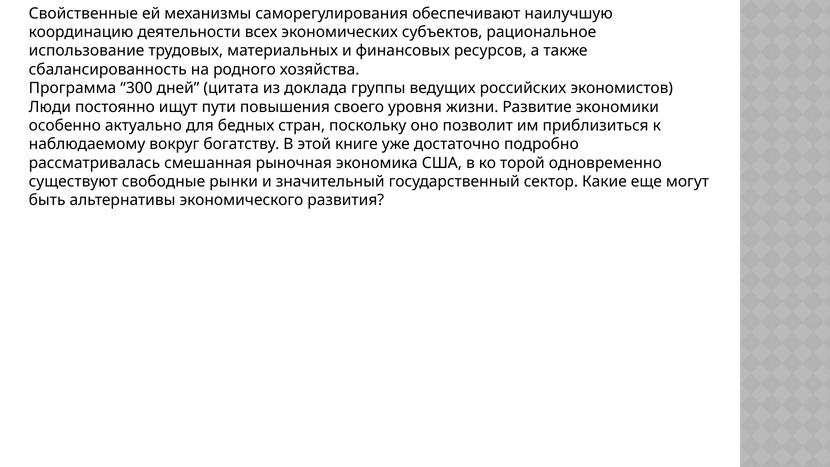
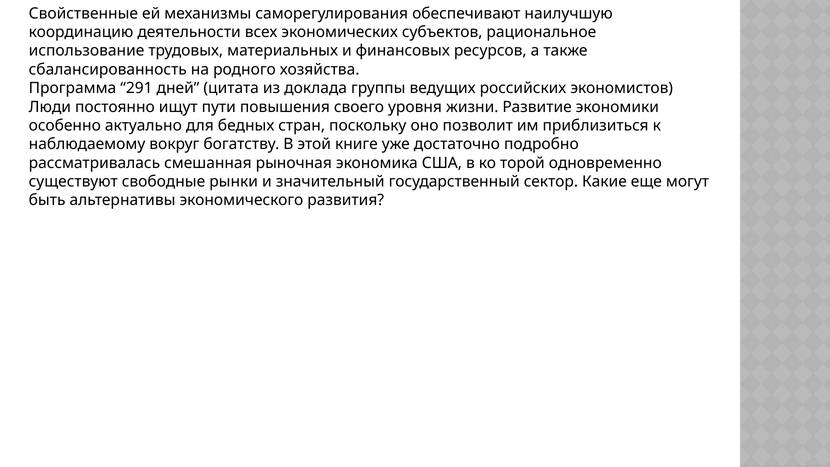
300: 300 -> 291 (136, 88)
